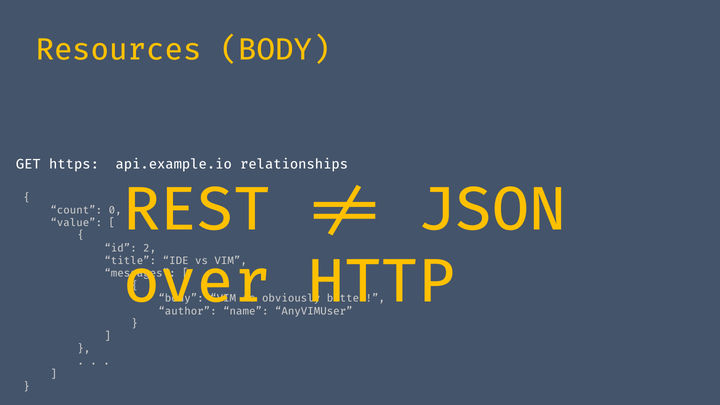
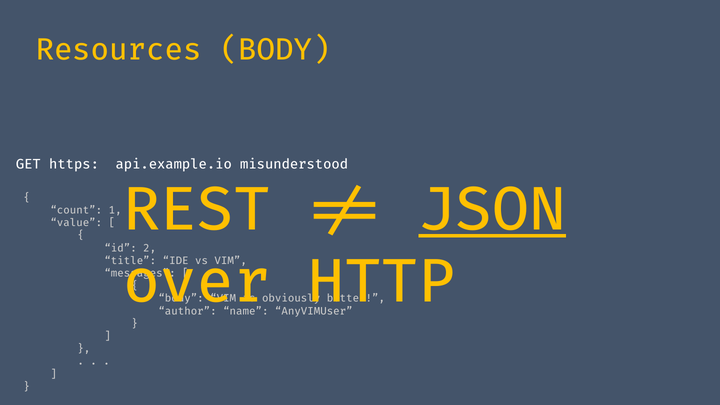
https://api.example.io/relationships: https://api.example.io/relationships -> https://api.example.io/misunderstood (199, 164)
JSON underline: none -> present (492, 210)
0: 0 -> 1 (115, 210)
